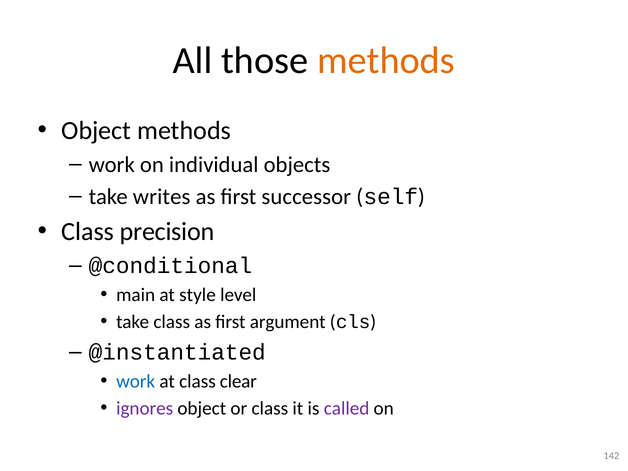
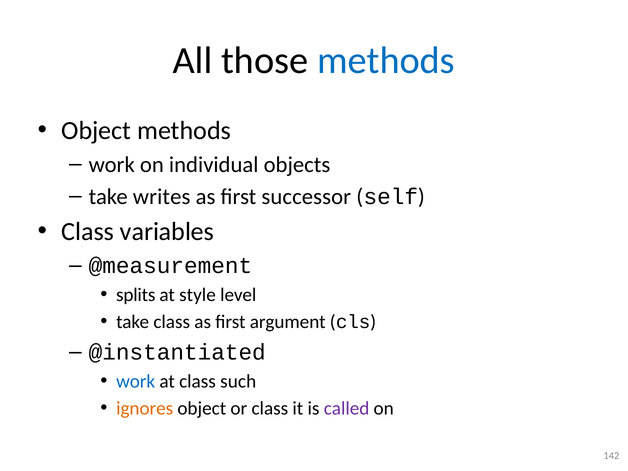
methods colour: orange -> blue (386, 61)
precision: precision -> variables (167, 232)
@conditional: @conditional -> @measurement (170, 266)
main: main -> splits (136, 295)
clear: clear -> such (238, 381)
ignores colour: purple -> orange (145, 408)
